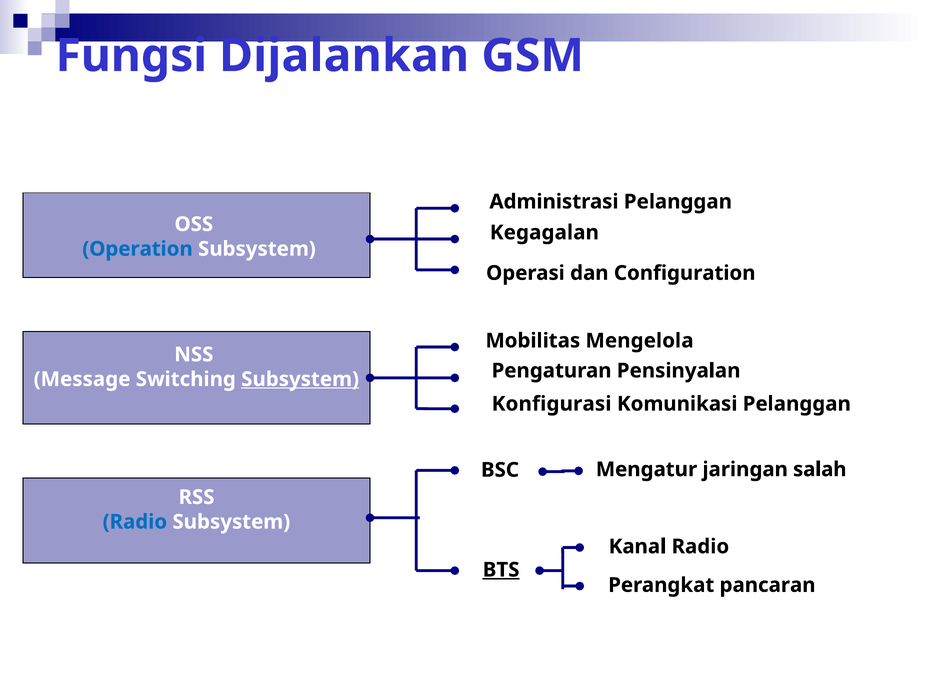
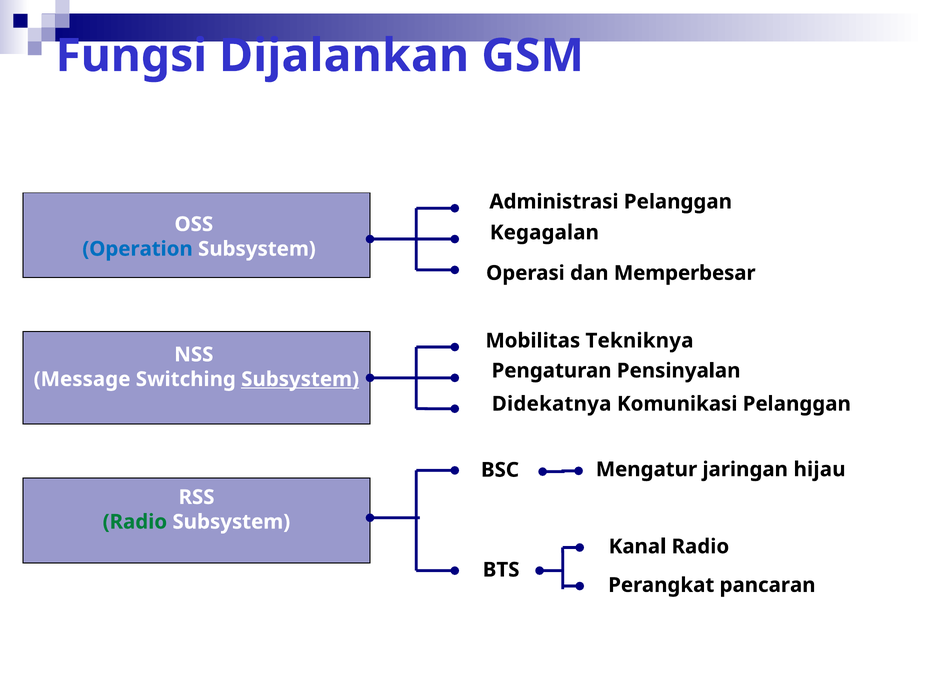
Configuration: Configuration -> Memperbesar (685, 273)
Mengelola: Mengelola -> Tekniknya (639, 341)
Konfigurasi: Konfigurasi -> Didekatnya (552, 404)
salah: salah -> hijau (820, 469)
Radio colour: blue -> green (135, 522)
BTS underline: present -> none (501, 570)
